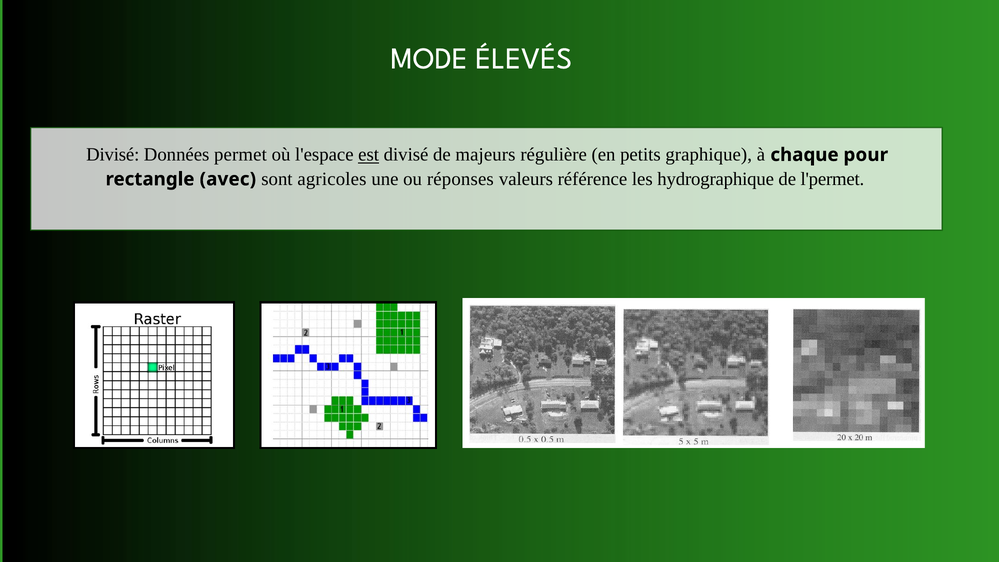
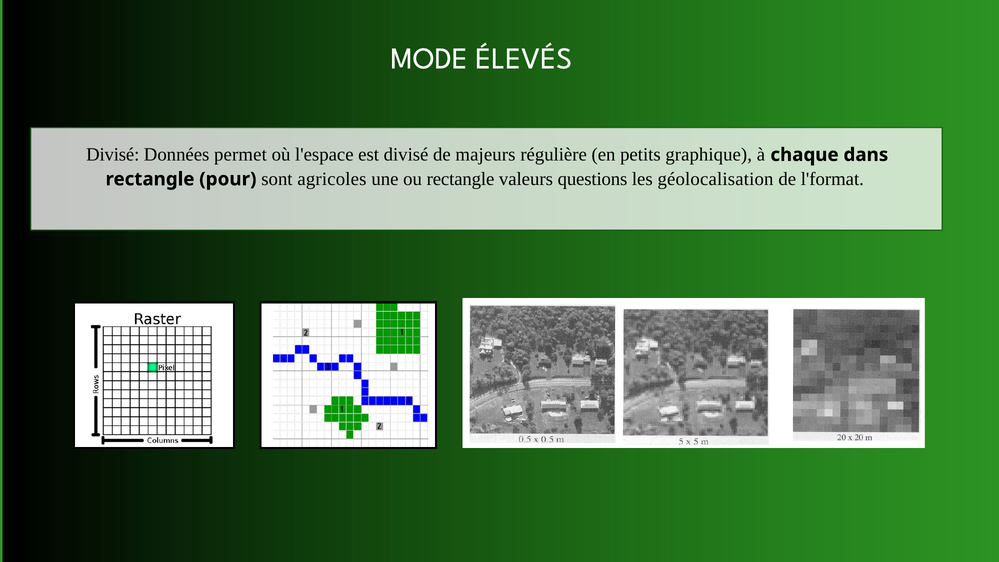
est underline: present -> none (369, 155)
pour: pour -> dans (866, 155)
avec: avec -> pour (228, 179)
ou réponses: réponses -> rectangle (461, 179)
référence: référence -> questions (592, 179)
hydrographique: hydrographique -> géolocalisation (715, 179)
l'permet: l'permet -> l'format (832, 179)
